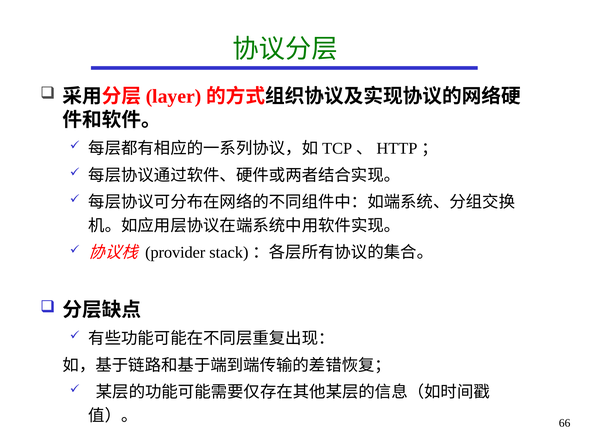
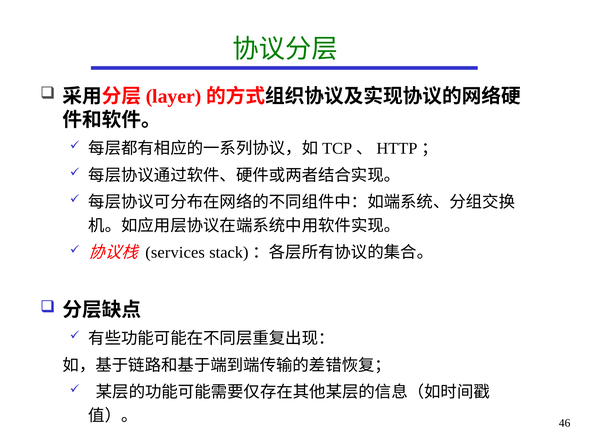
provider: provider -> services (175, 253)
66: 66 -> 46 (565, 424)
